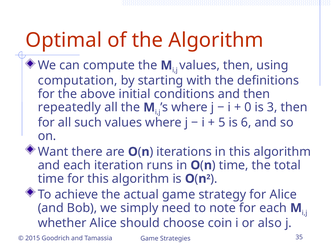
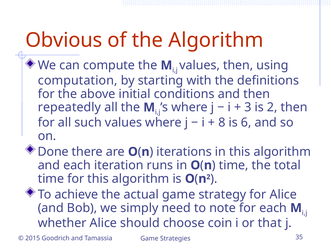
Optimal: Optimal -> Obvious (64, 40)
0: 0 -> 3 (248, 107)
3: 3 -> 2 (272, 107)
5: 5 -> 8 (222, 122)
Want: Want -> Done (53, 151)
also: also -> that (270, 222)
